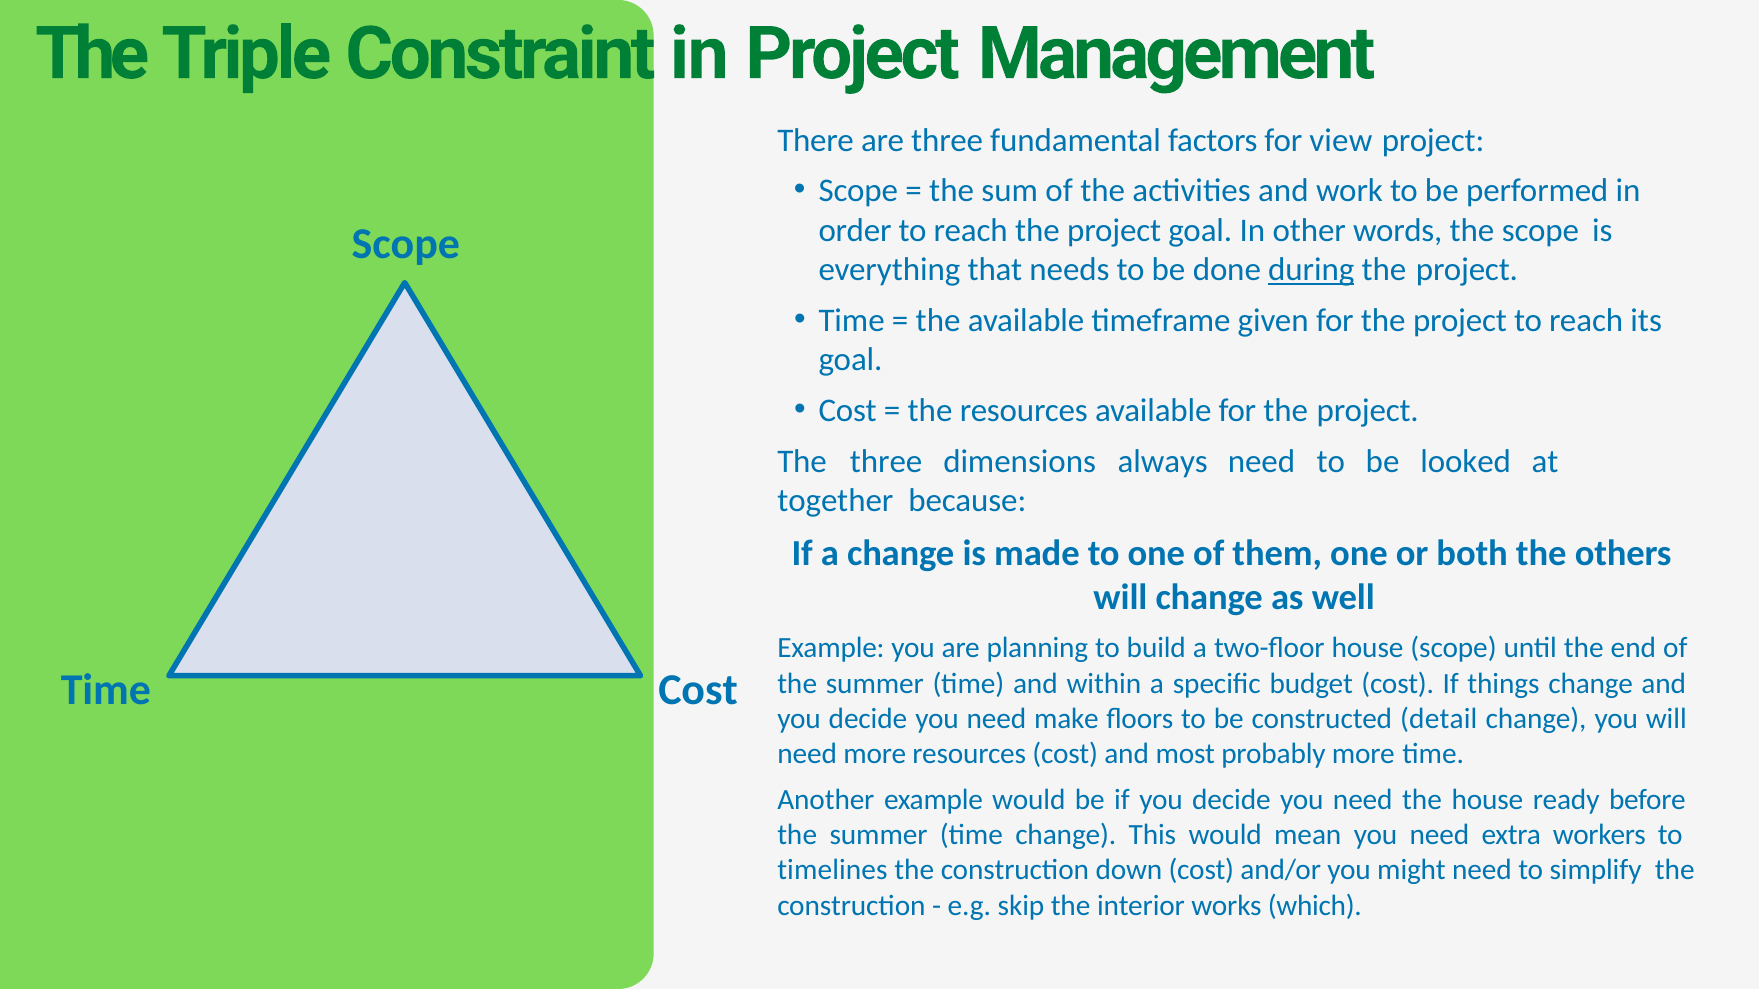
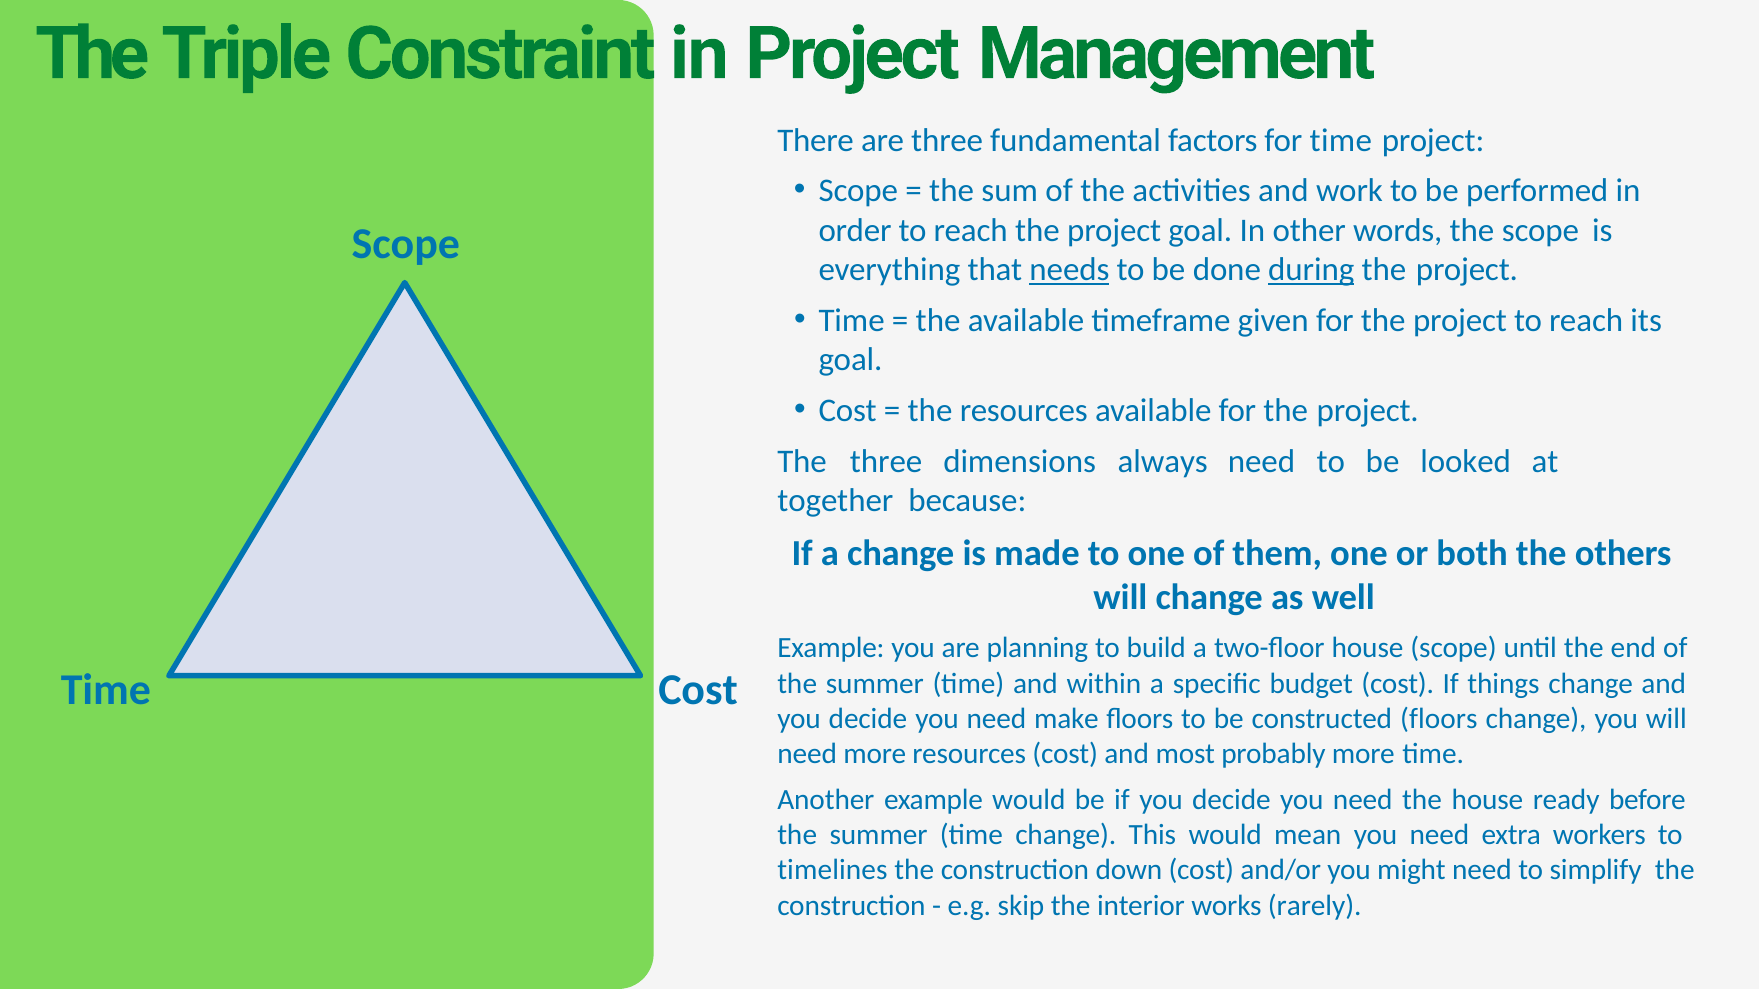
for view: view -> time (1341, 140)
needs underline: none -> present (1069, 270)
constructed detail: detail -> floors (1439, 719)
which: which -> rarely (1315, 906)
